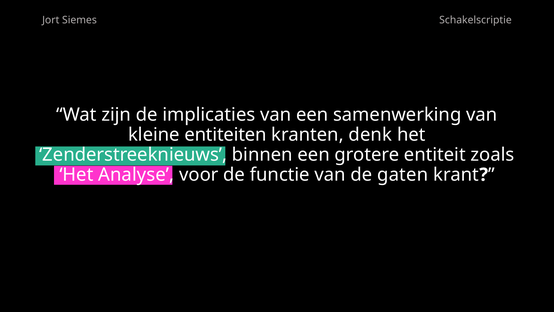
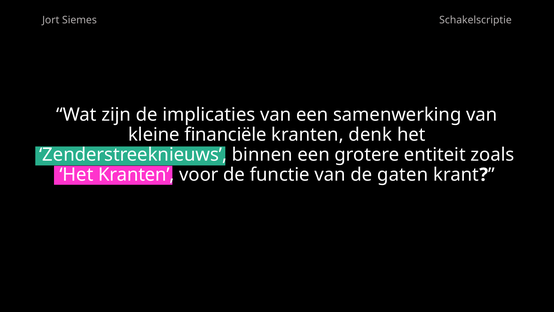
entiteiten: entiteiten -> financiële (226, 135)
Het Analyse: Analyse -> Kranten (136, 175)
